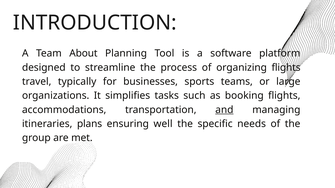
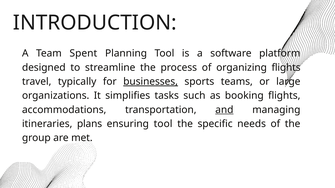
About: About -> Spent (83, 54)
businesses underline: none -> present (151, 82)
ensuring well: well -> tool (163, 124)
